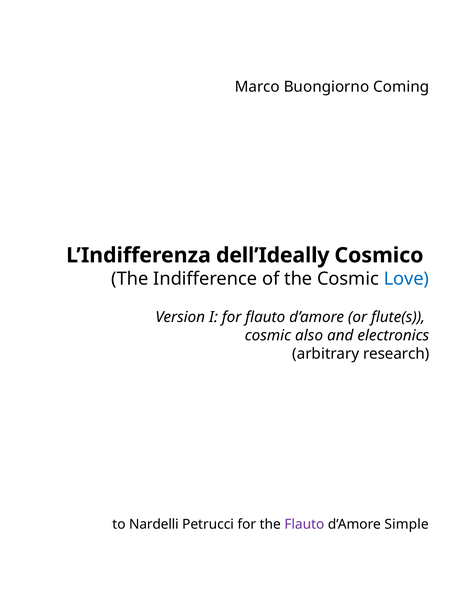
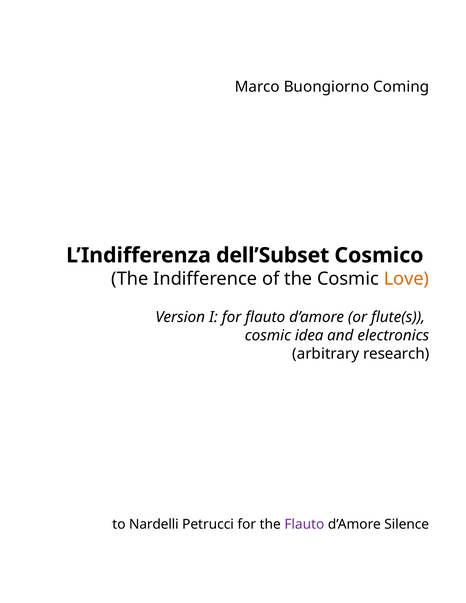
dell’Ideally: dell’Ideally -> dell’Subset (273, 255)
Love colour: blue -> orange (406, 279)
also: also -> idea (309, 335)
Simple: Simple -> Silence (407, 524)
